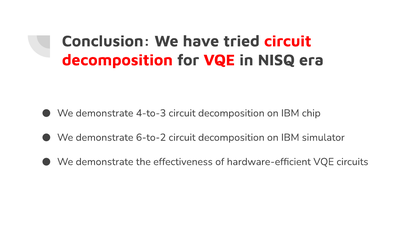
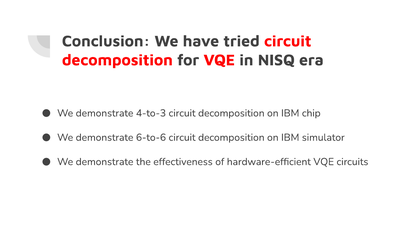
6-to-2: 6-to-2 -> 6-to-6 (151, 138)
